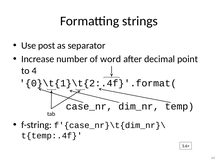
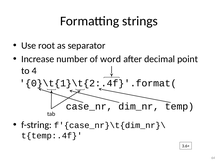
post: post -> root (47, 46)
